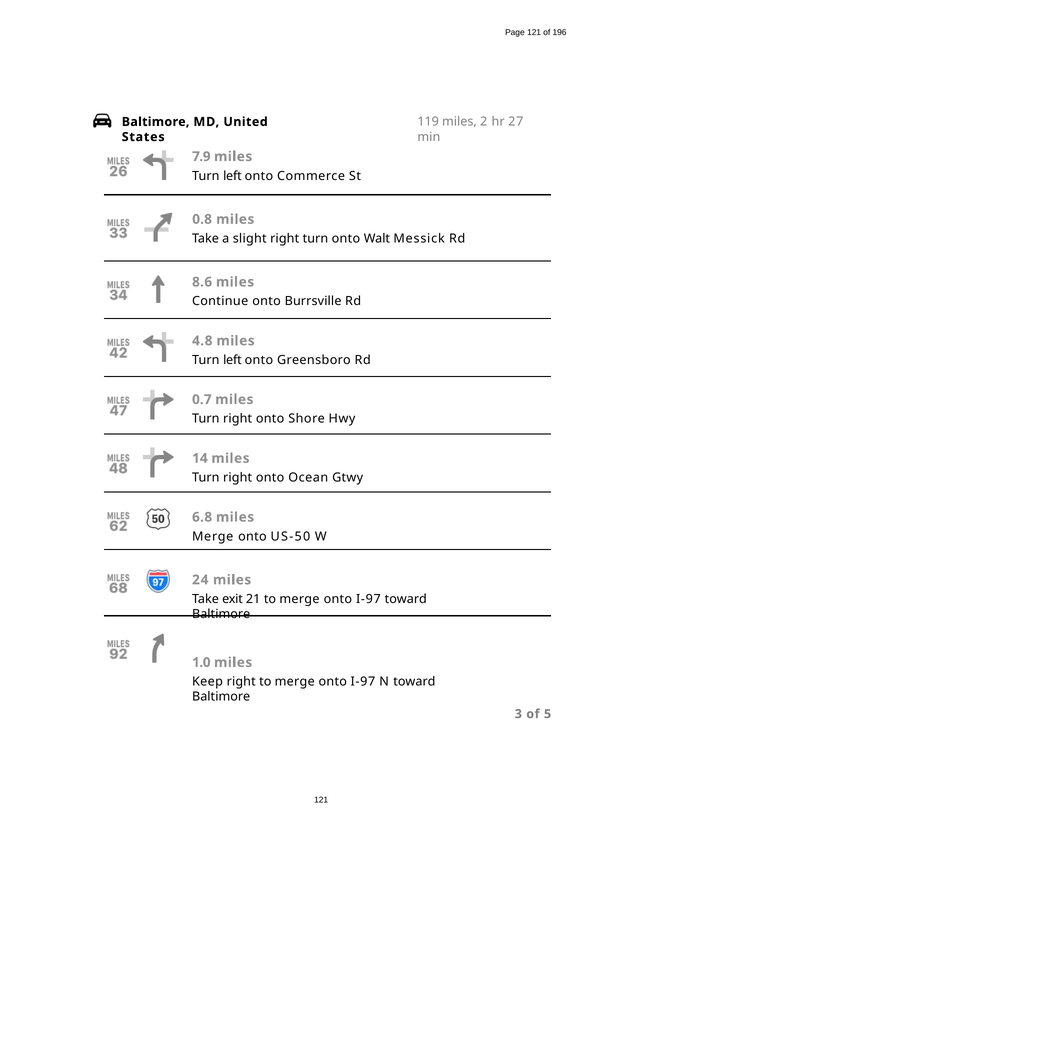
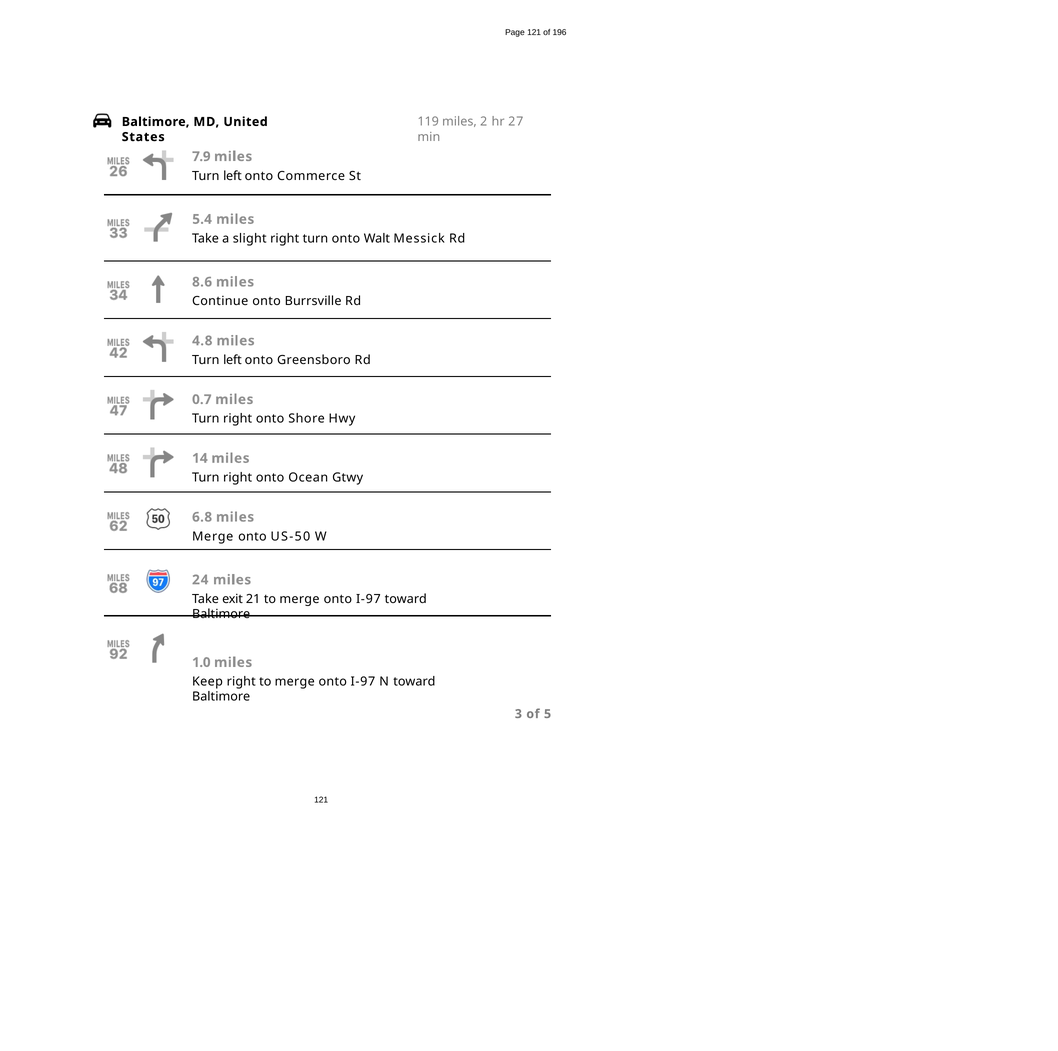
0.8: 0.8 -> 5.4 (202, 219)
